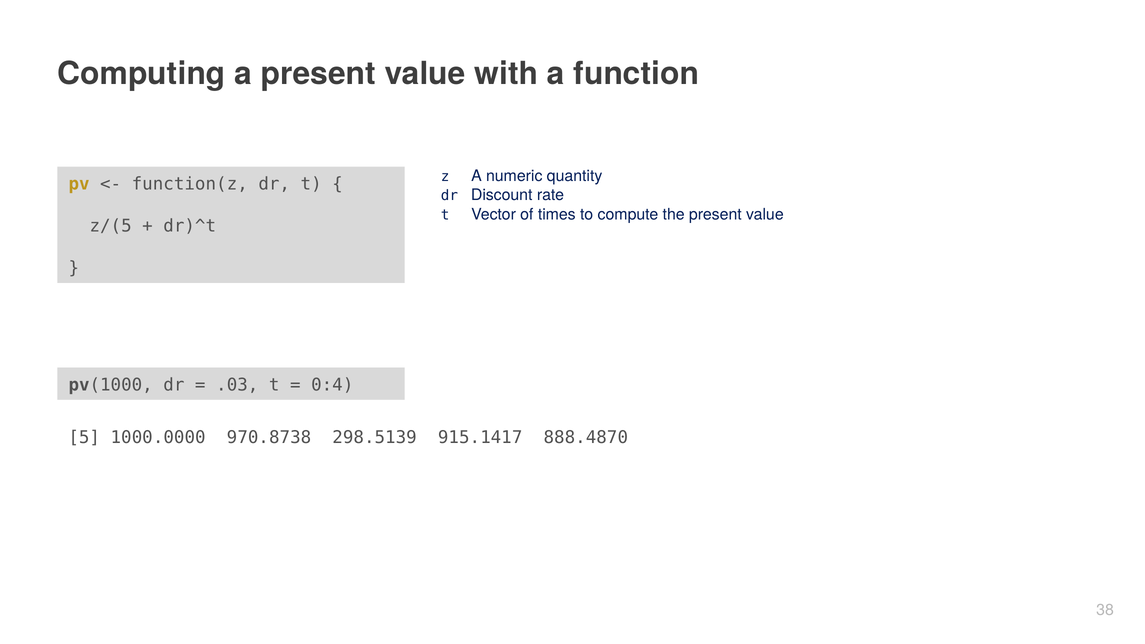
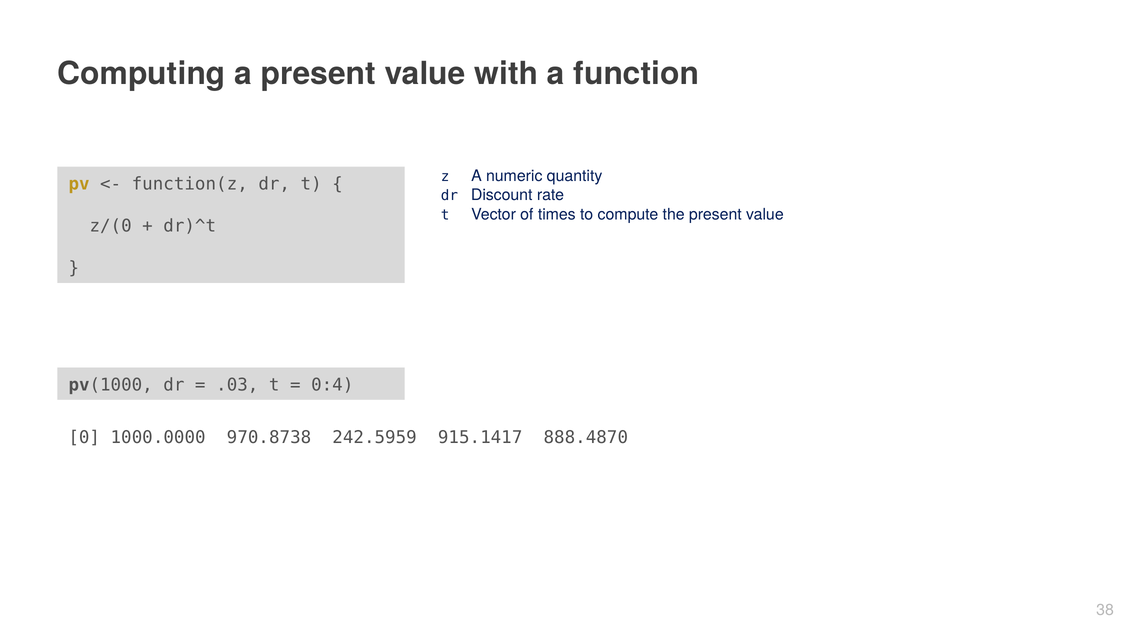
z/(5: z/(5 -> z/(0 (111, 226)
5: 5 -> 0 (84, 438)
298.5139: 298.5139 -> 242.5959 (375, 438)
